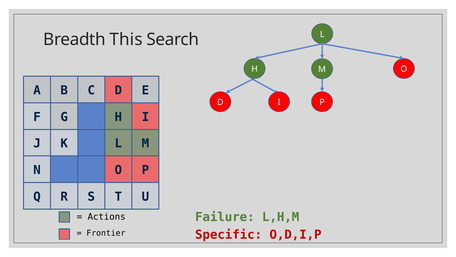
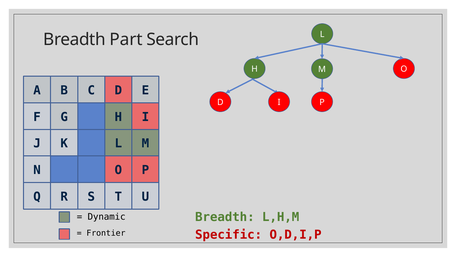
This: This -> Part (126, 39)
Failure: Failure -> Breadth (225, 217)
Actions: Actions -> Dynamic (107, 216)
